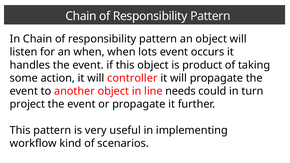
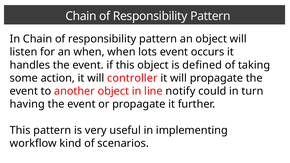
product: product -> defined (202, 65)
needs: needs -> notify (180, 91)
project: project -> having (27, 104)
